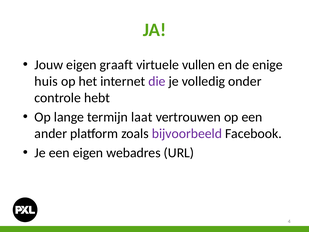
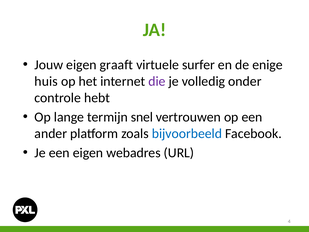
vullen: vullen -> surfer (199, 65)
laat: laat -> snel (142, 117)
bijvoorbeeld colour: purple -> blue (187, 134)
